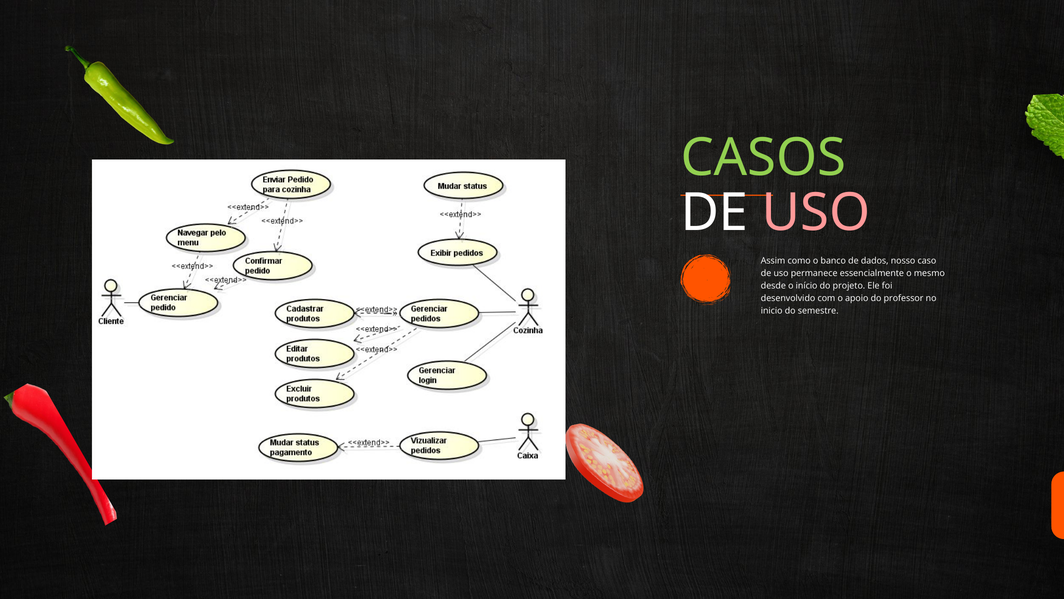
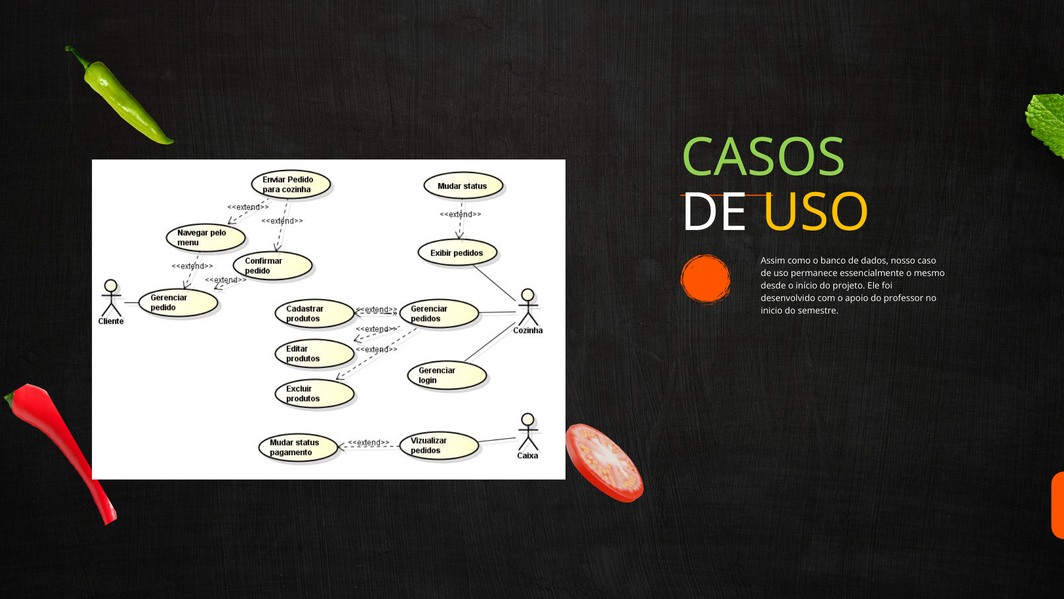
USO colour: pink -> yellow (816, 213)
